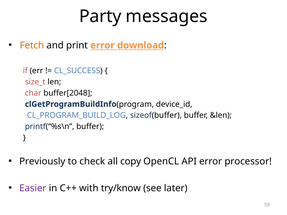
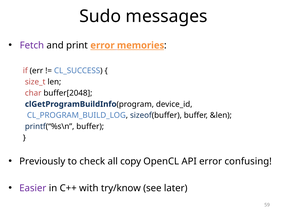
Party: Party -> Sudo (100, 16)
Fetch colour: orange -> purple (32, 45)
download: download -> memories (141, 45)
processor: processor -> confusing (248, 161)
